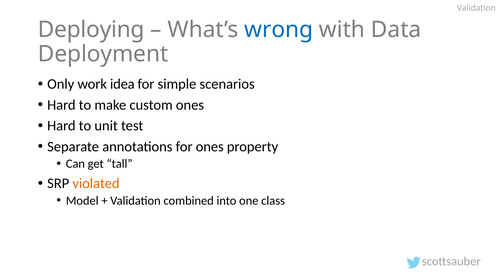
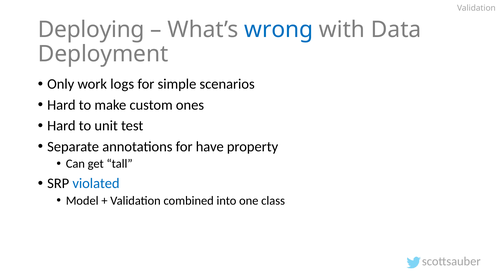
idea: idea -> logs (122, 84)
for ones: ones -> have (210, 146)
violated colour: orange -> blue (96, 183)
